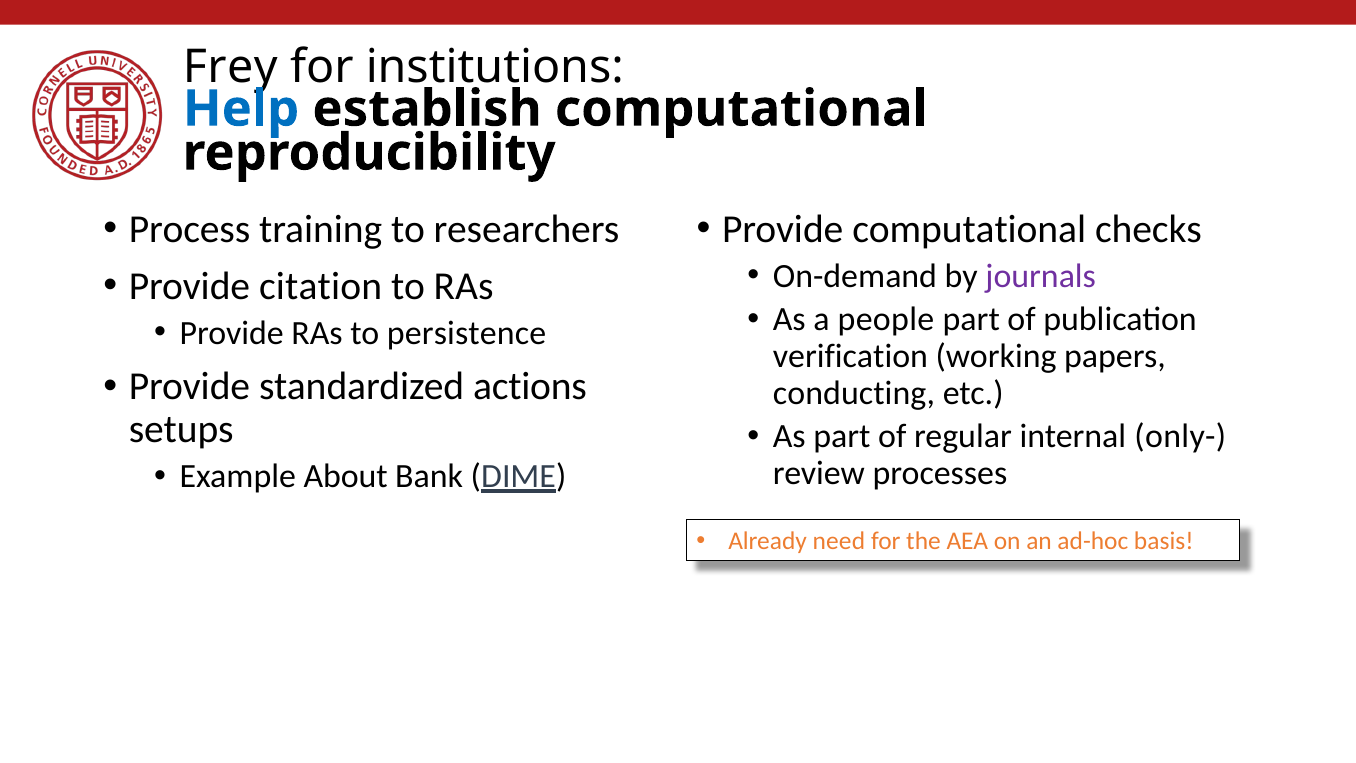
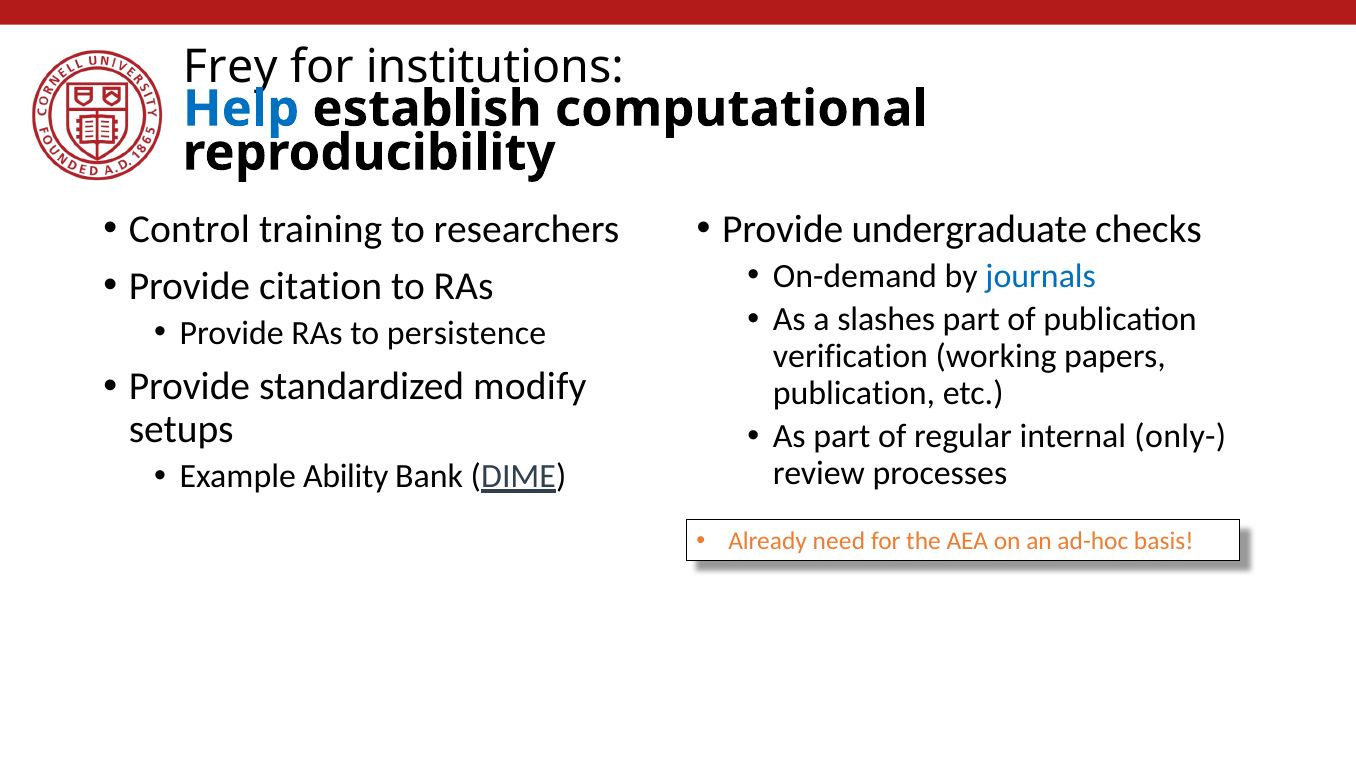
Process: Process -> Control (189, 229)
Provide computational: computational -> undergraduate (969, 229)
journals colour: purple -> blue (1041, 276)
people: people -> slashes (886, 320)
actions: actions -> modify (530, 386)
conducting: conducting -> publication (854, 393)
About: About -> Ability (346, 476)
